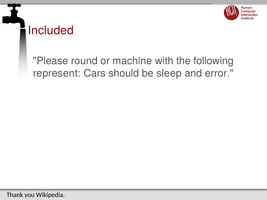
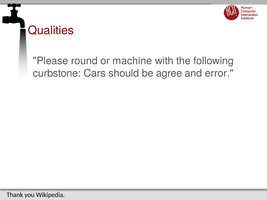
Included: Included -> Qualities (51, 30)
represent: represent -> curbstone (57, 73)
sleep: sleep -> agree (169, 73)
